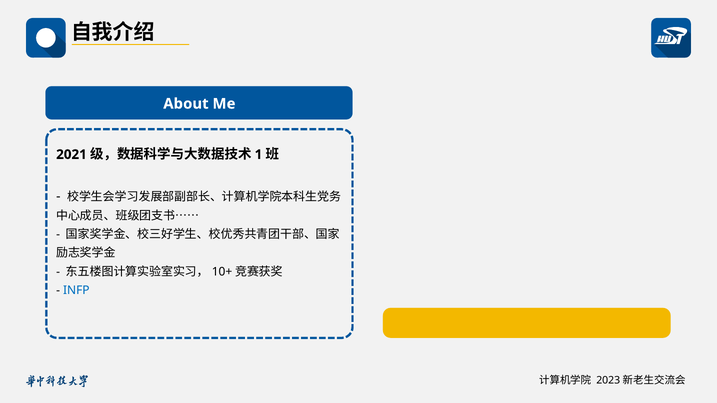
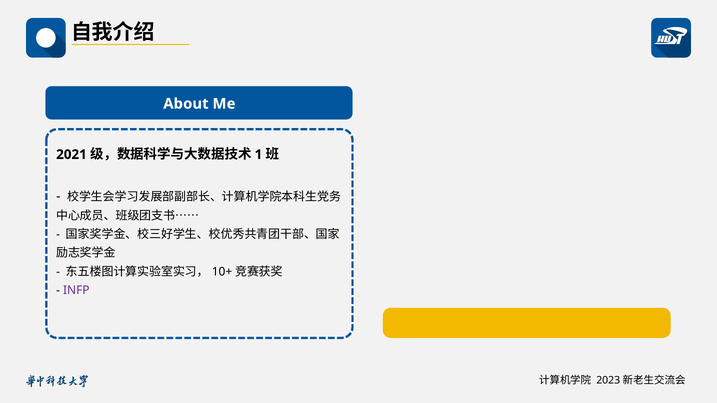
INFP colour: blue -> purple (76, 290)
